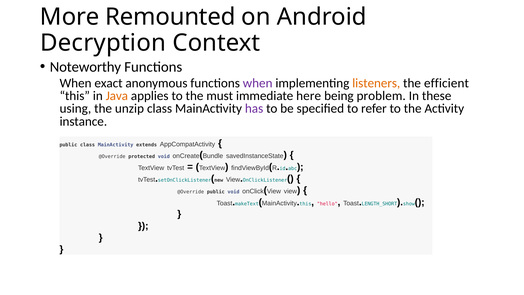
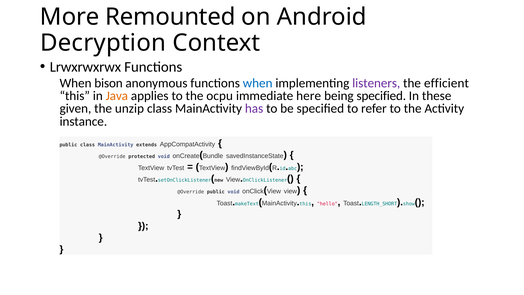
Noteworthy: Noteworthy -> Lrwxrwxrwx (85, 67)
exact: exact -> bison (109, 83)
when colour: purple -> blue (258, 83)
listeners colour: orange -> purple (376, 83)
must: must -> ocpu (220, 96)
being problem: problem -> specified (381, 96)
using: using -> given (75, 109)
